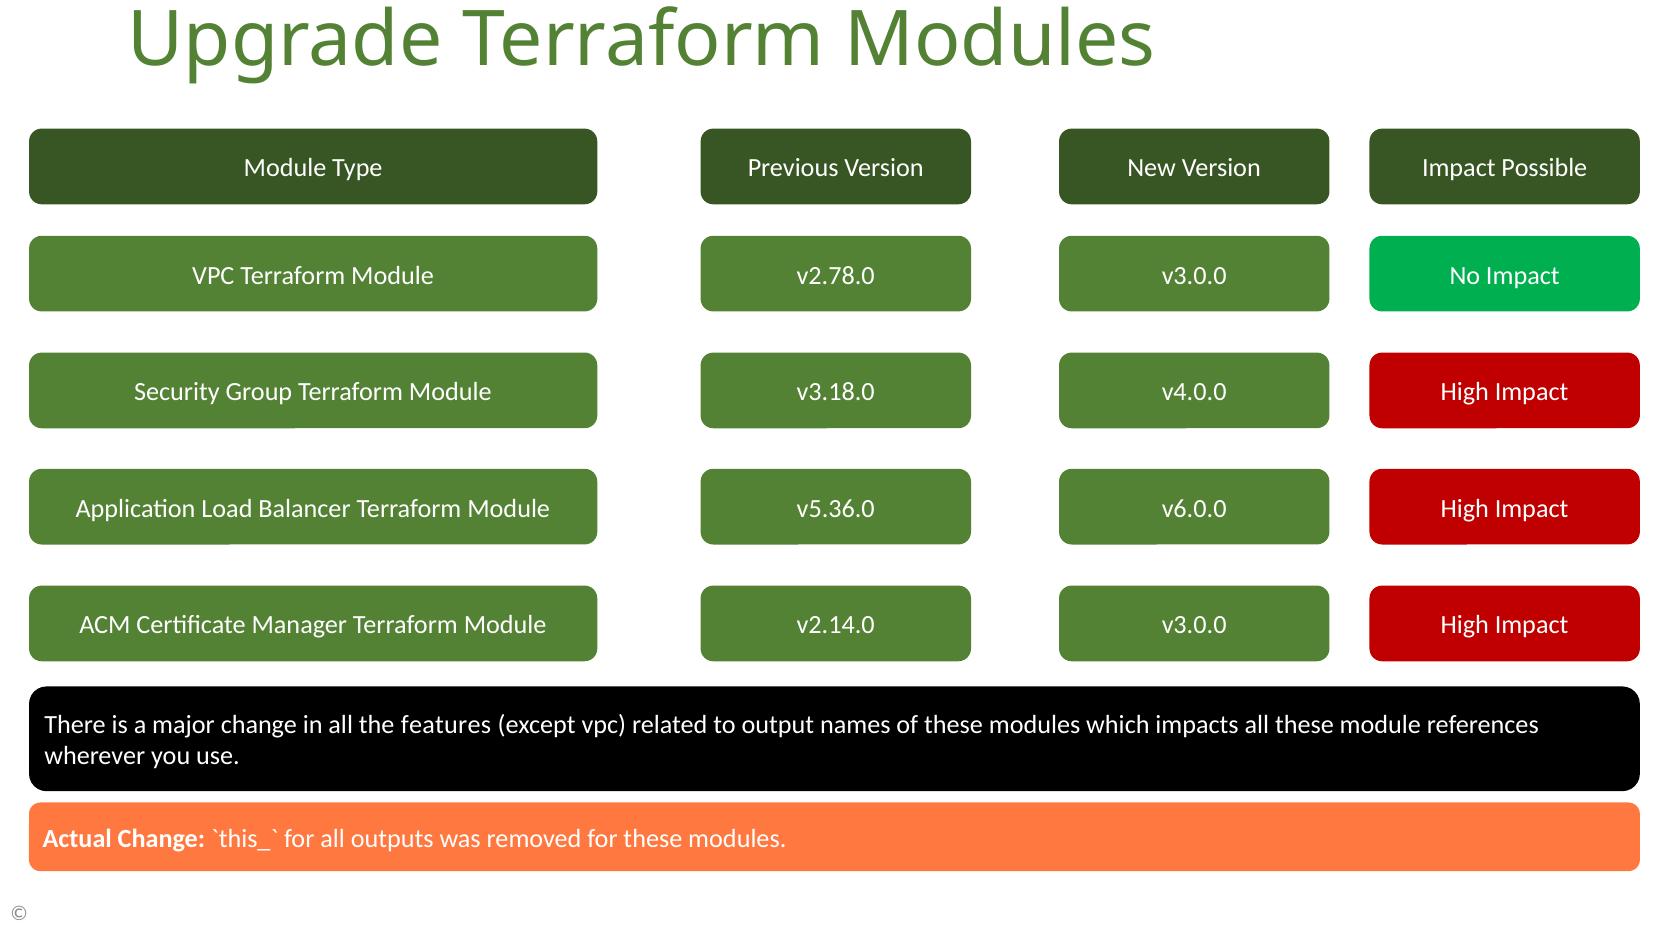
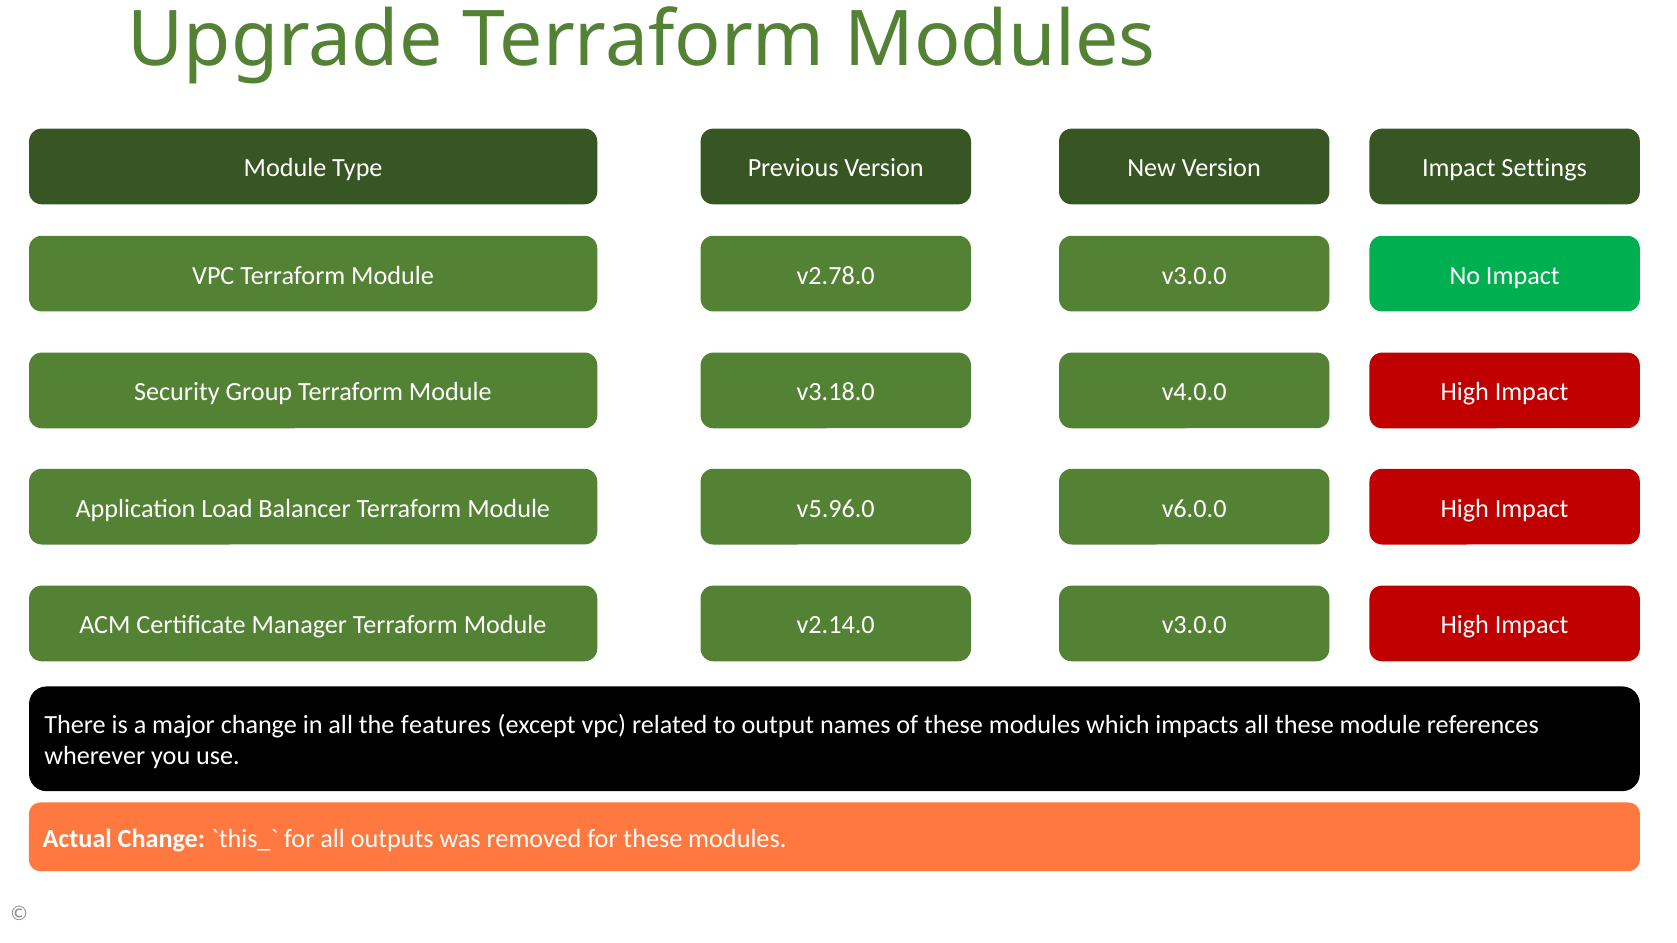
Possible: Possible -> Settings (1544, 168)
v5.36.0: v5.36.0 -> v5.96.0 (836, 509)
